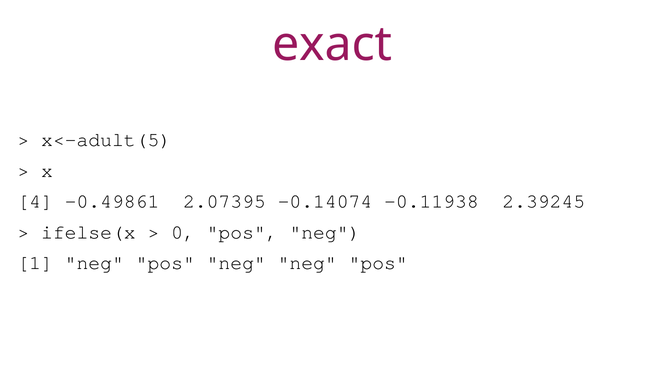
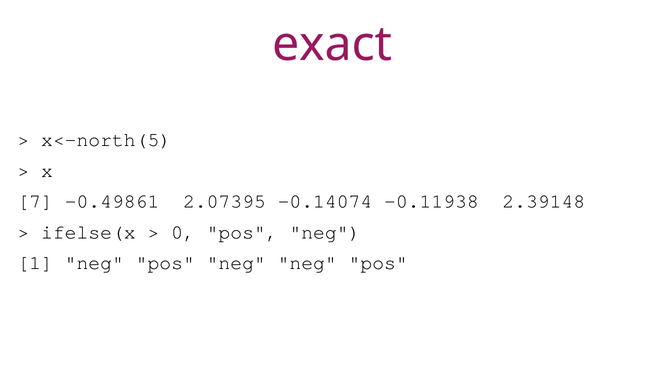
x<-adult(5: x<-adult(5 -> x<-north(5 (106, 140)
4: 4 -> 7 (35, 202)
2.39245: 2.39245 -> 2.39148 (544, 202)
